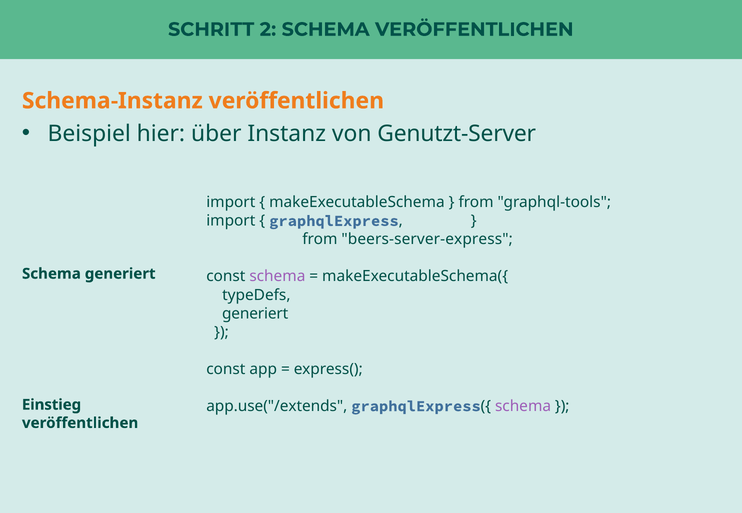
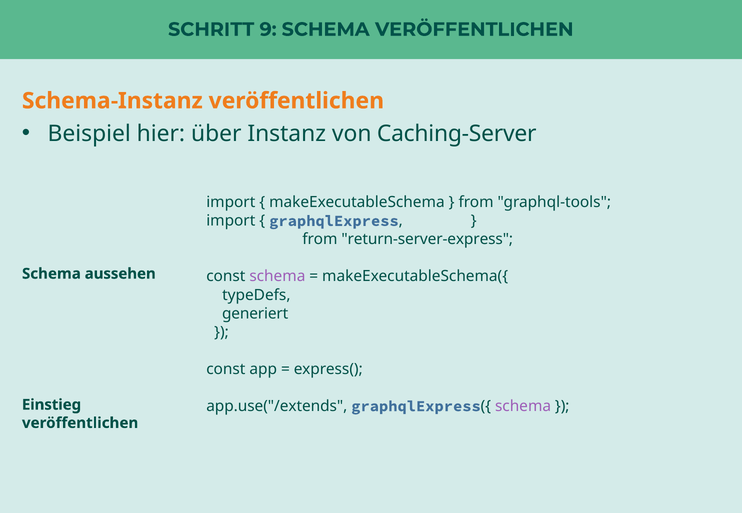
2: 2 -> 9 (268, 29)
Genutzt-Server: Genutzt-Server -> Caching-Server (457, 134)
beers-server-express: beers-server-express -> return-server-express (427, 240)
Schema generiert: generiert -> aussehen (120, 274)
